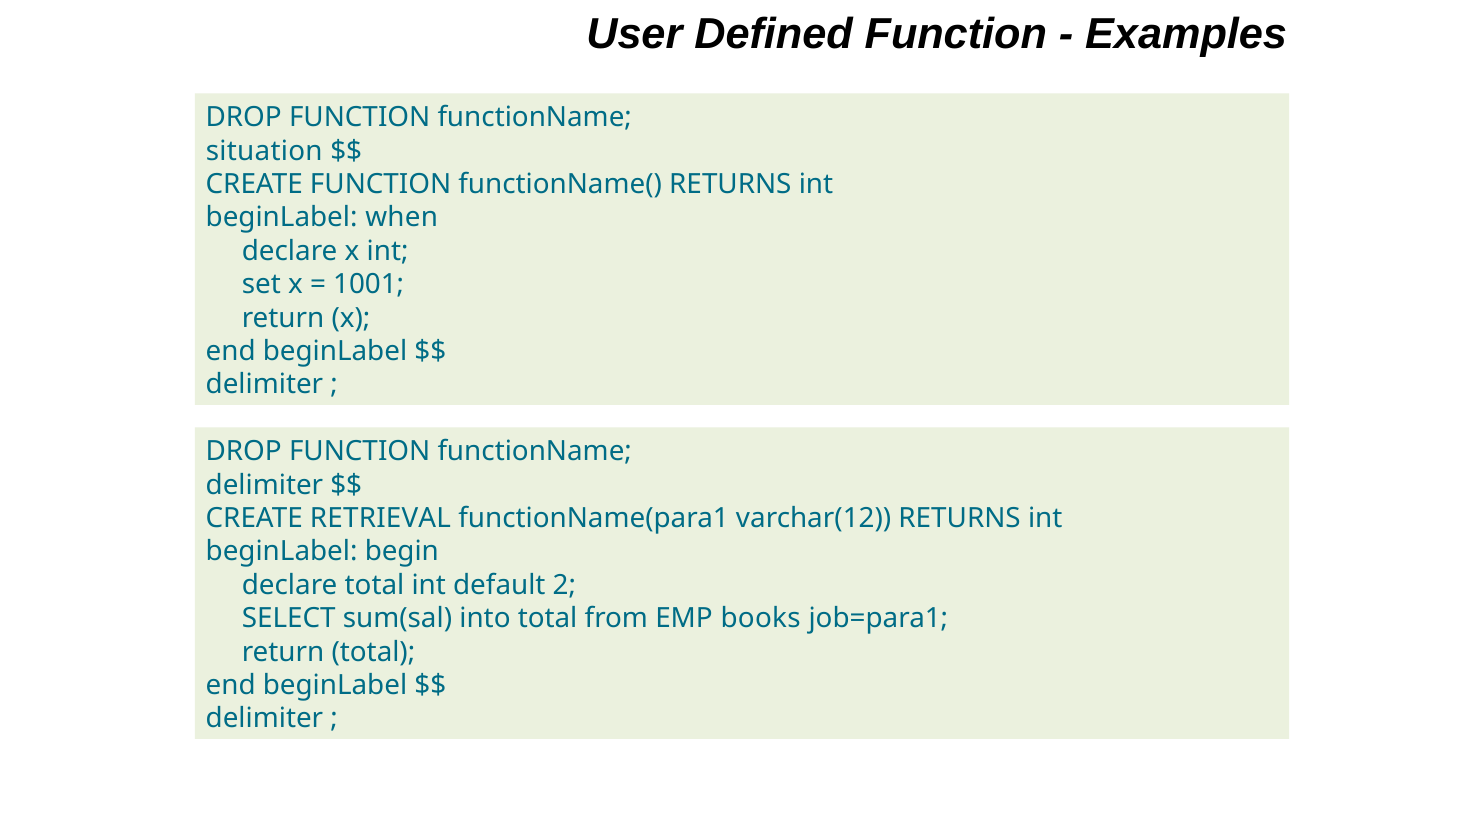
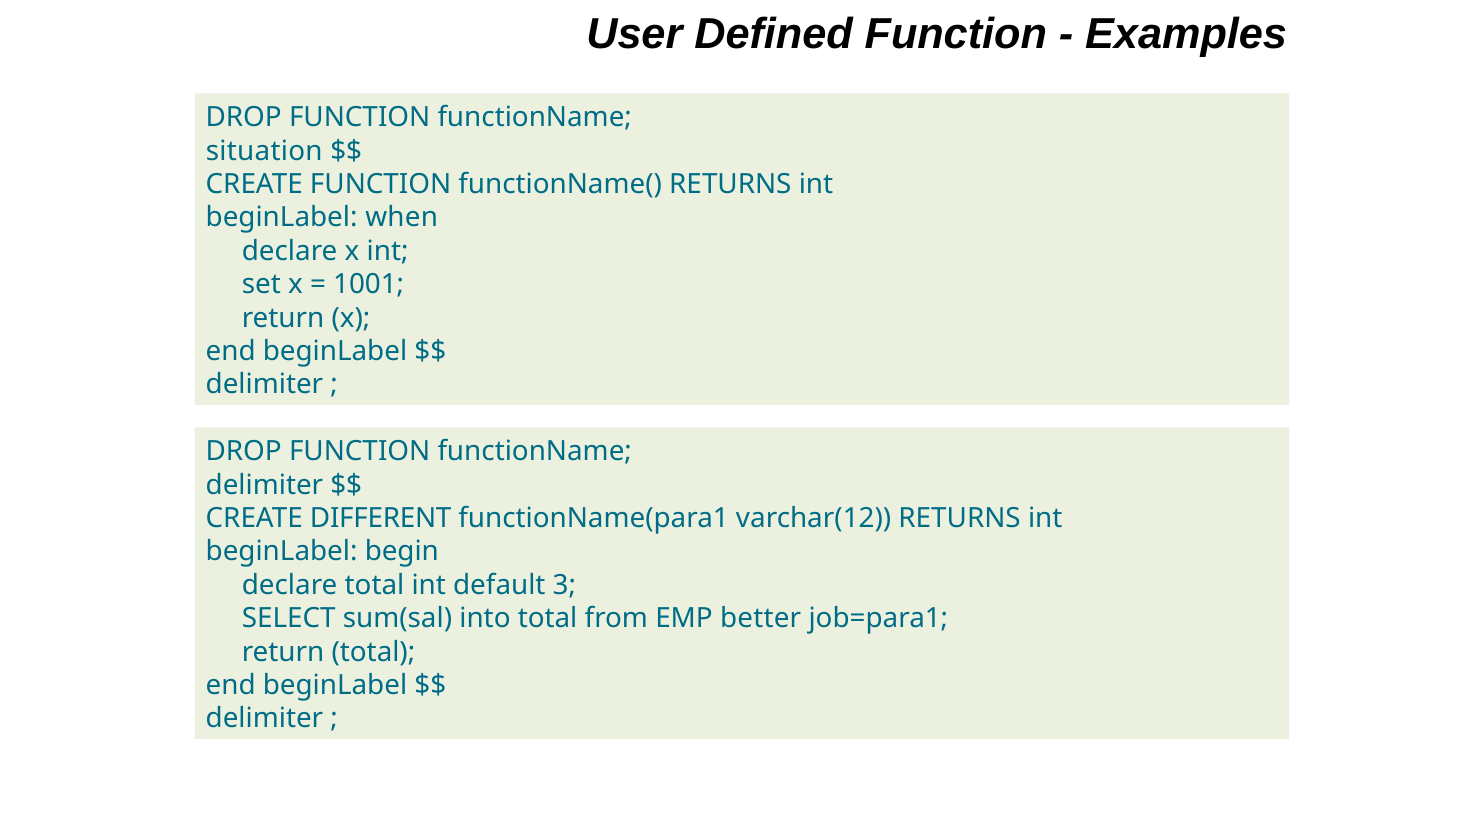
RETRIEVAL: RETRIEVAL -> DIFFERENT (381, 518)
2: 2 -> 3 (564, 585)
books: books -> better (761, 618)
